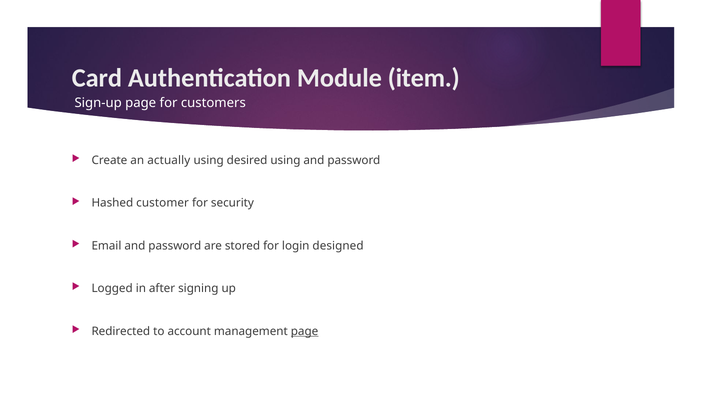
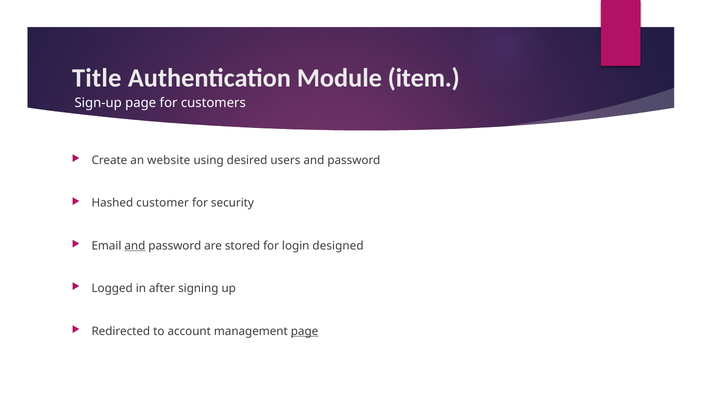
Card: Card -> Title (97, 78)
actually: actually -> website (169, 160)
desired using: using -> users (285, 160)
and underline: none -> present (135, 246)
